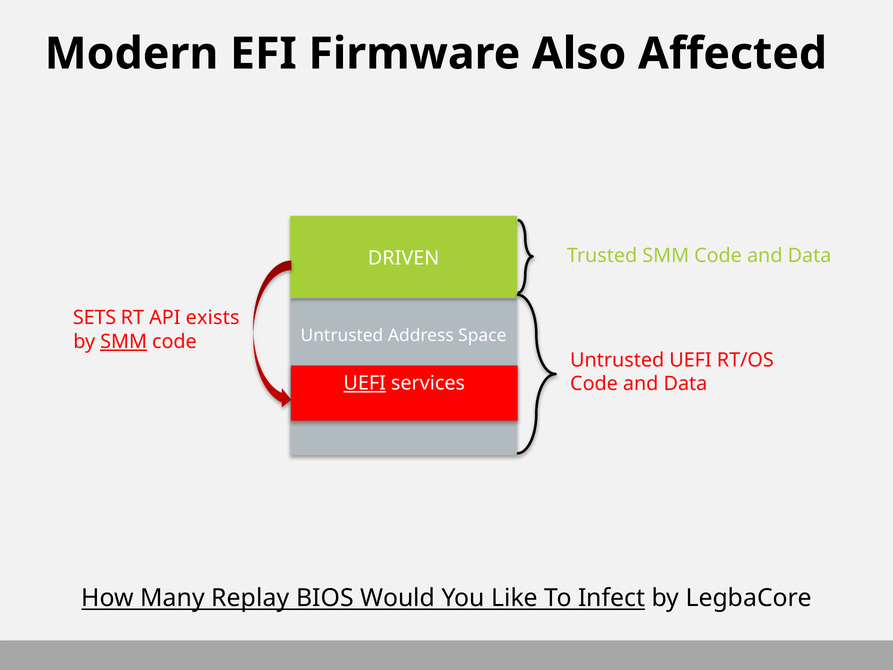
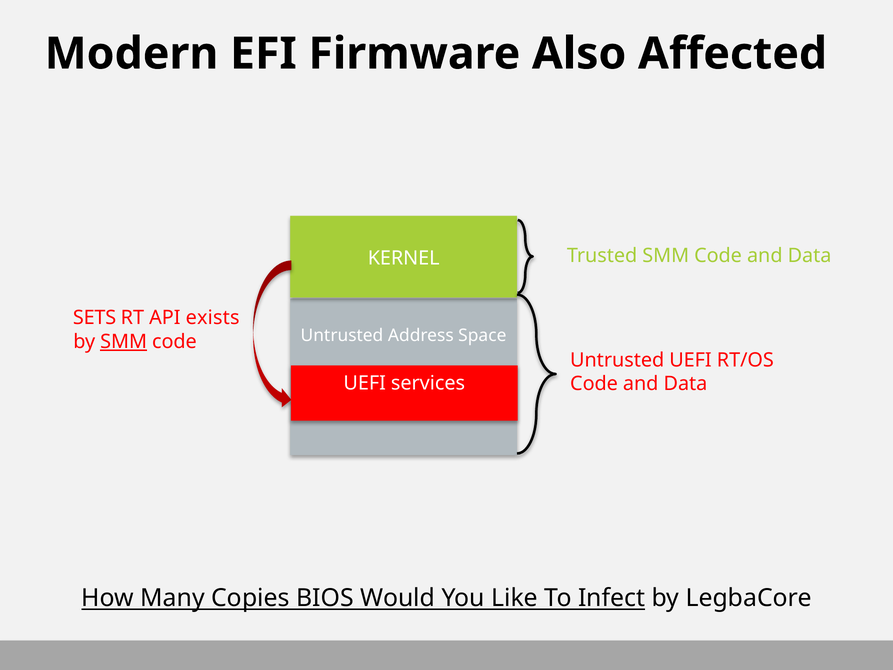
DRIVEN: DRIVEN -> KERNEL (404, 258)
UEFI underline: present -> none (365, 383)
Replay: Replay -> Copies (250, 598)
